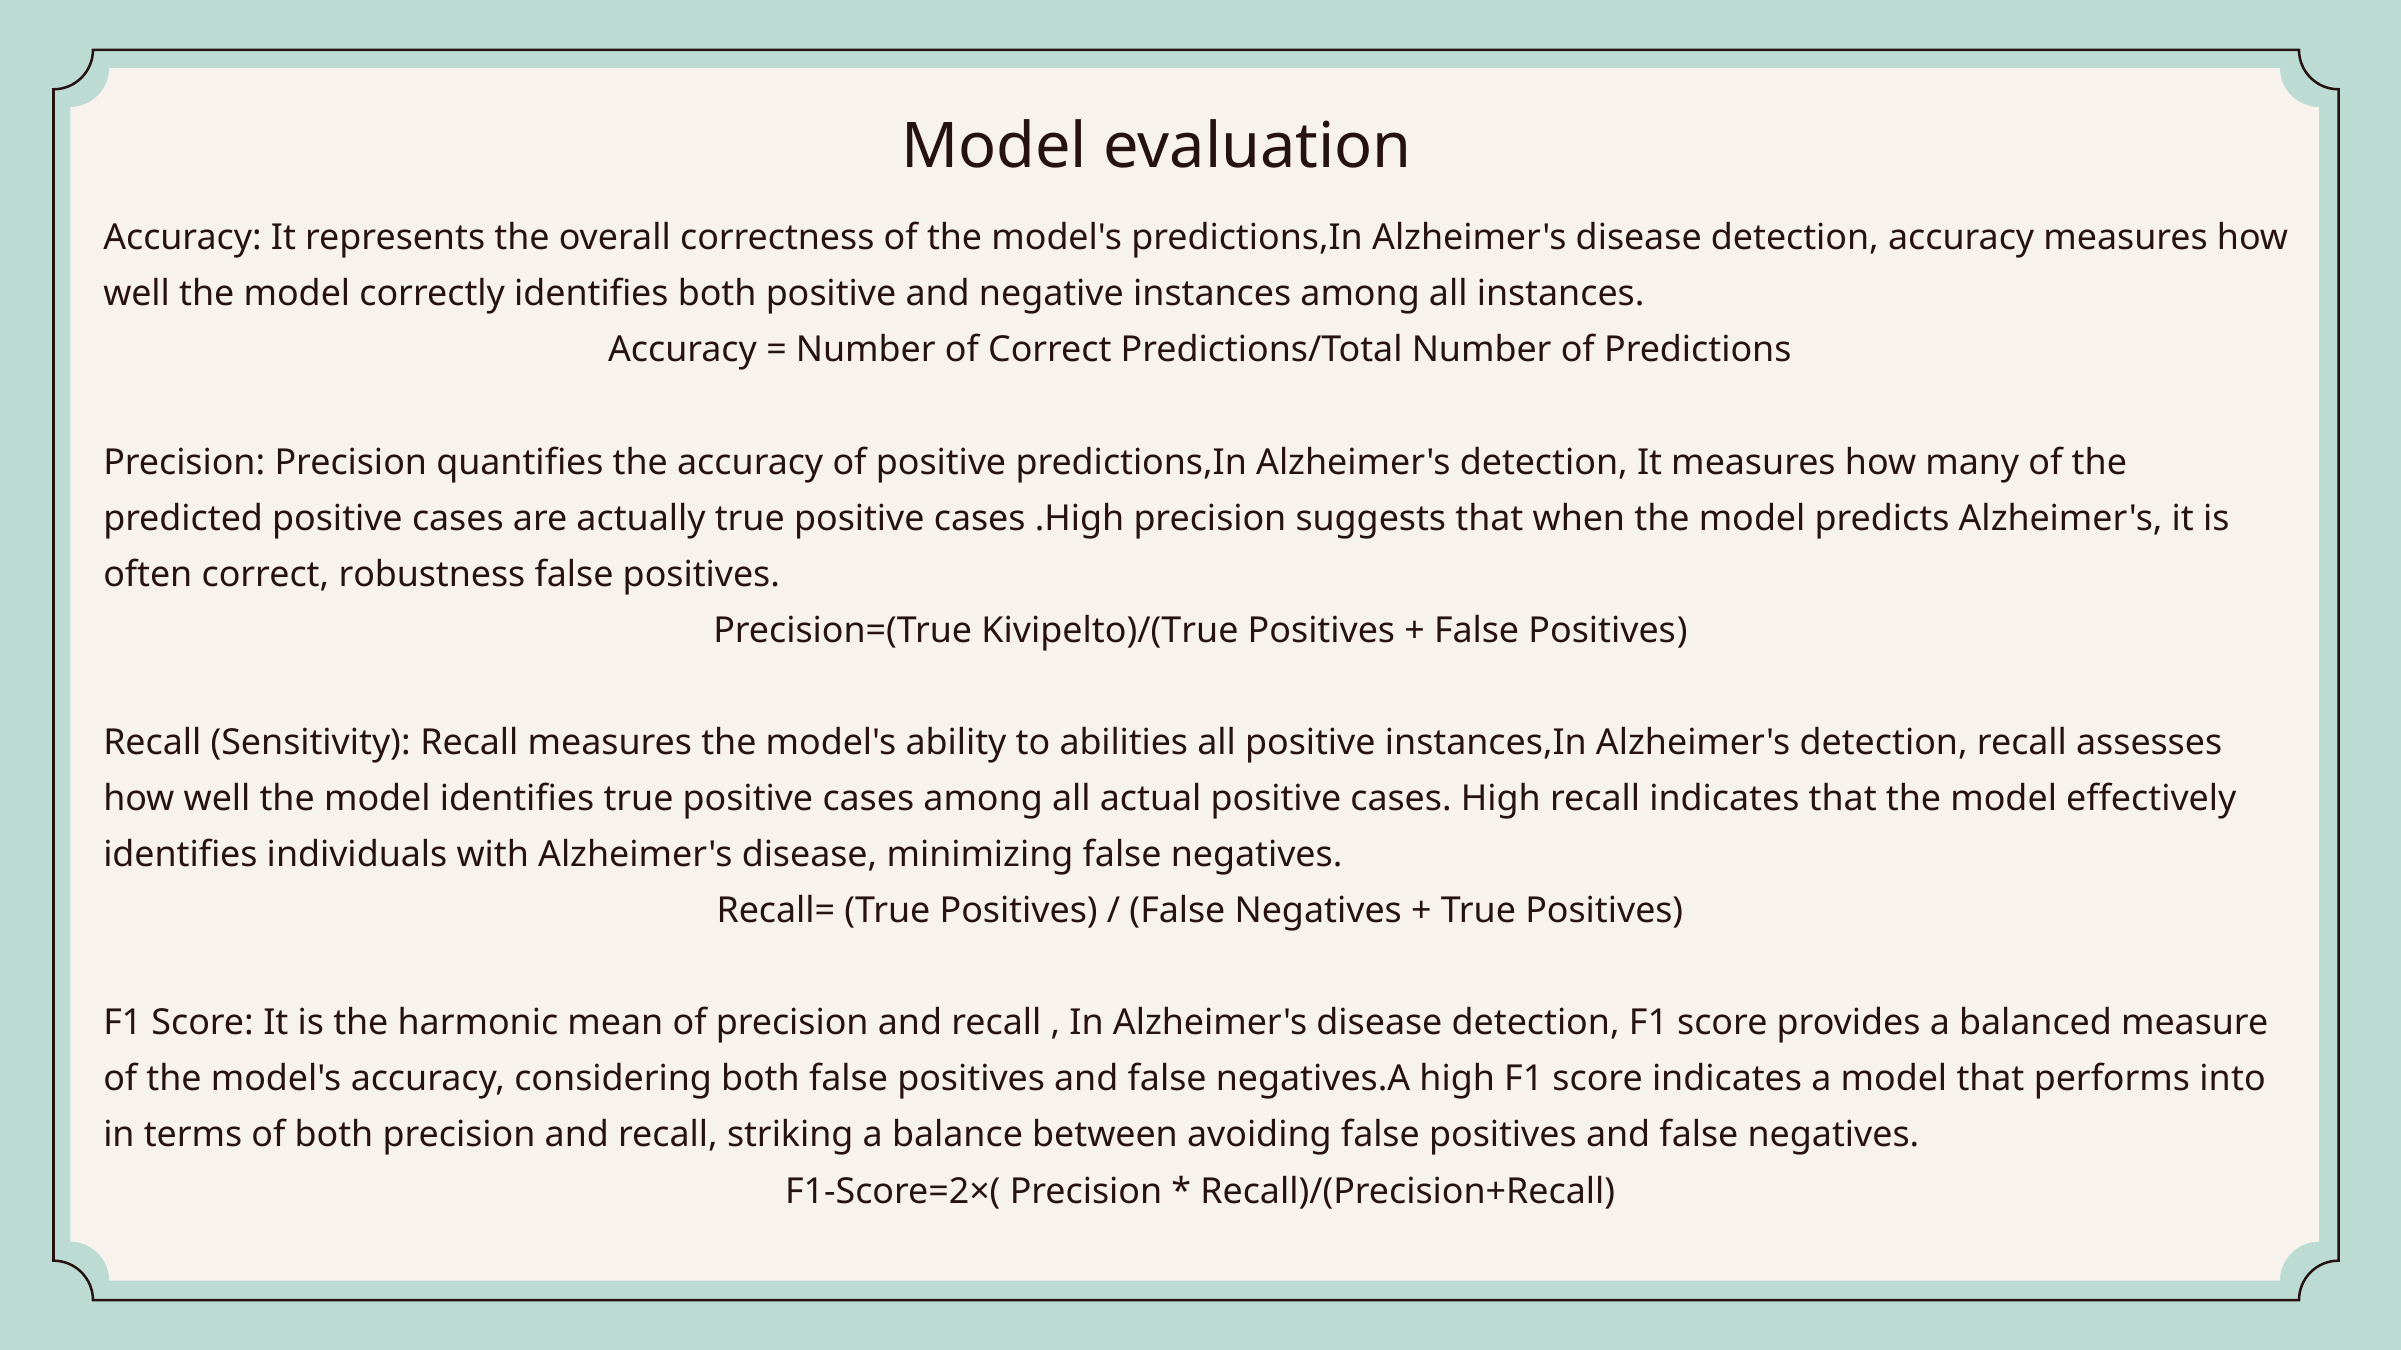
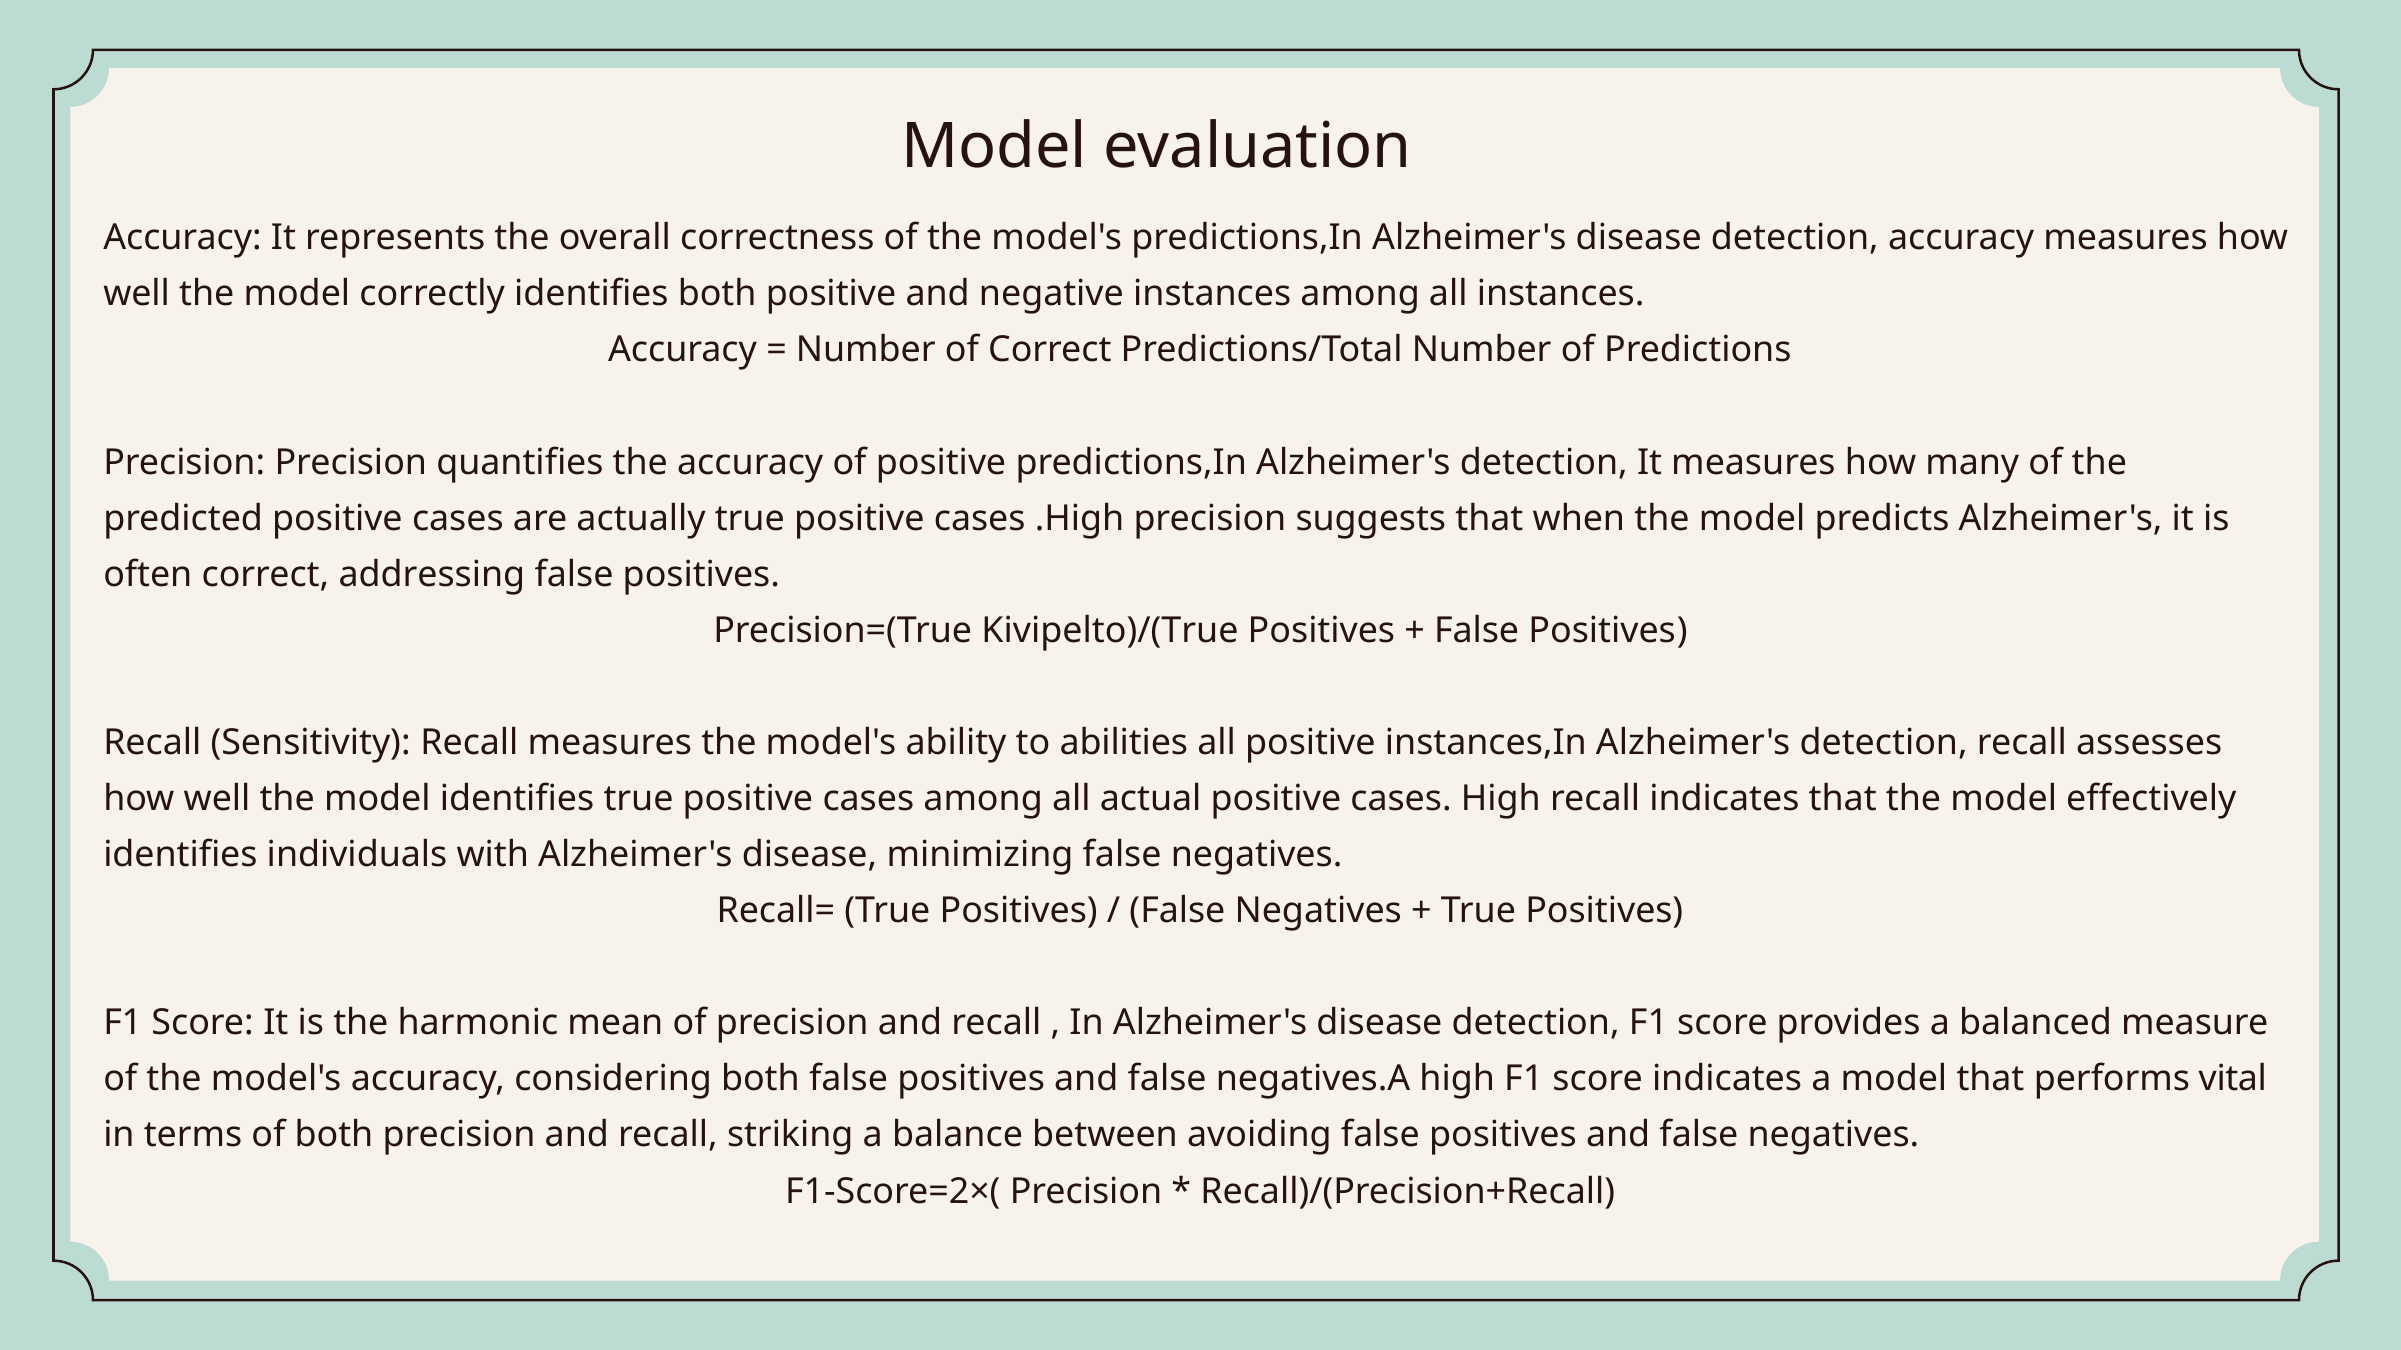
robustness: robustness -> addressing (432, 575)
into: into -> vital (2233, 1080)
